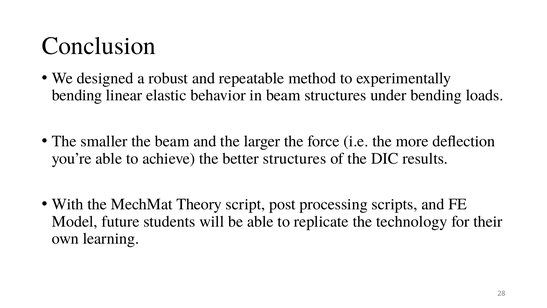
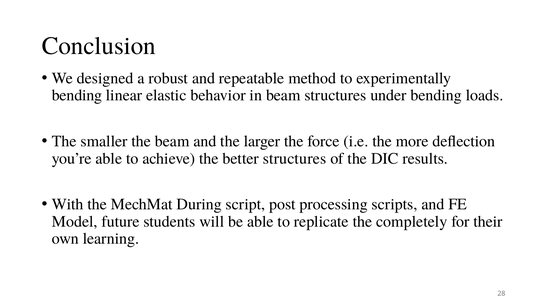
Theory: Theory -> During (199, 204)
technology: technology -> completely (412, 221)
